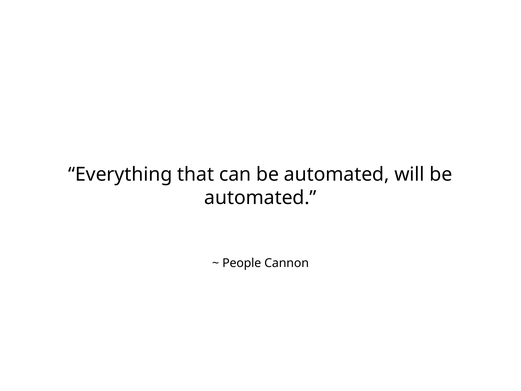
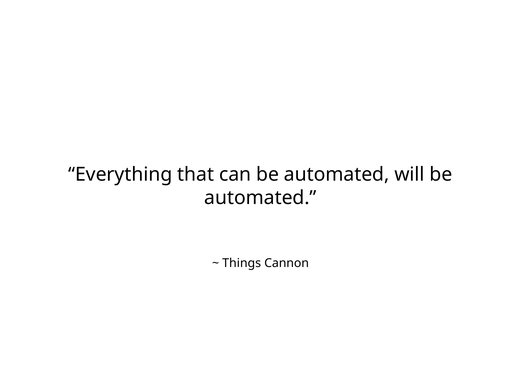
People: People -> Things (242, 263)
